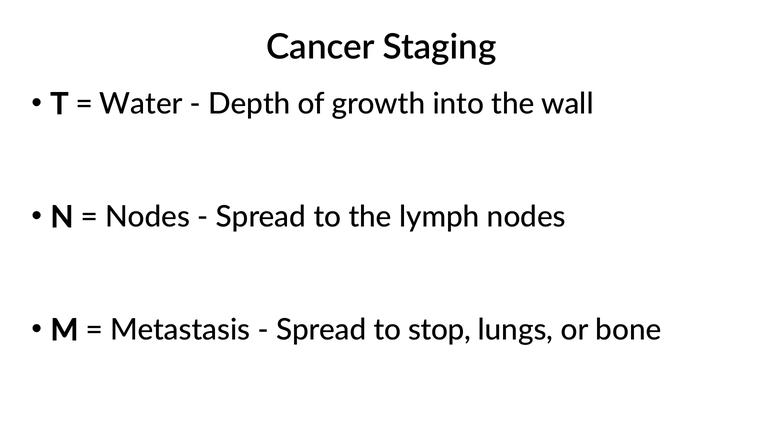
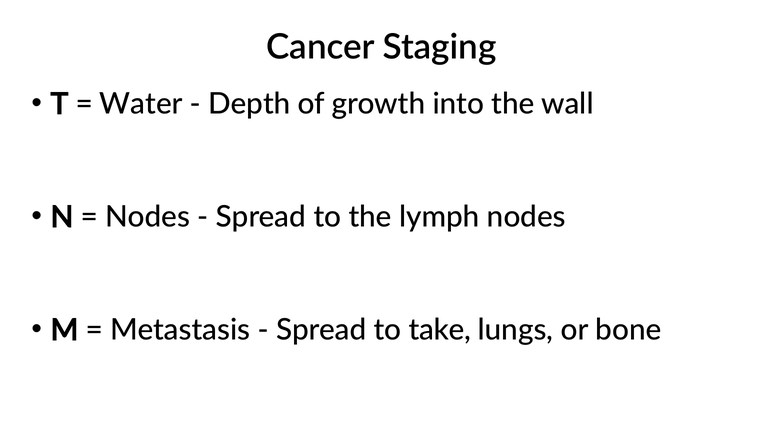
stop: stop -> take (440, 330)
